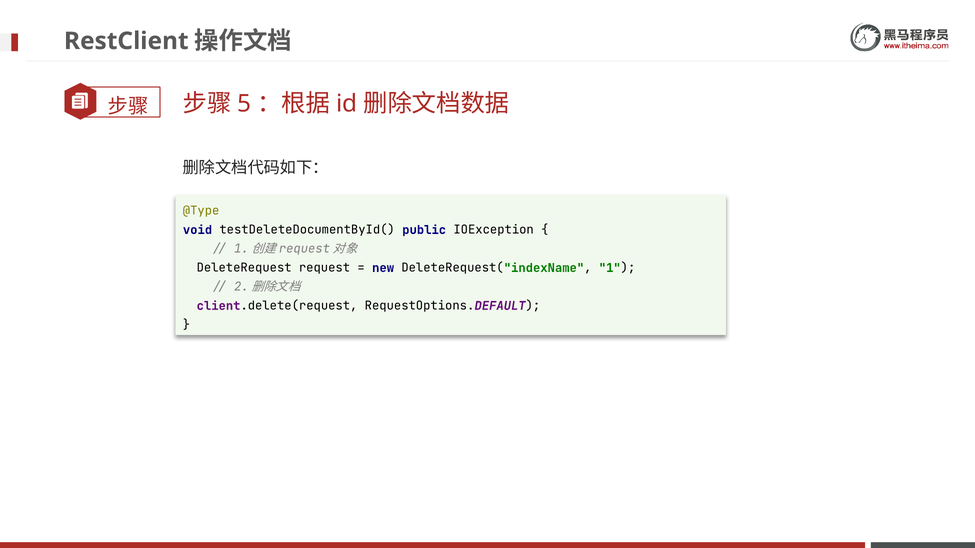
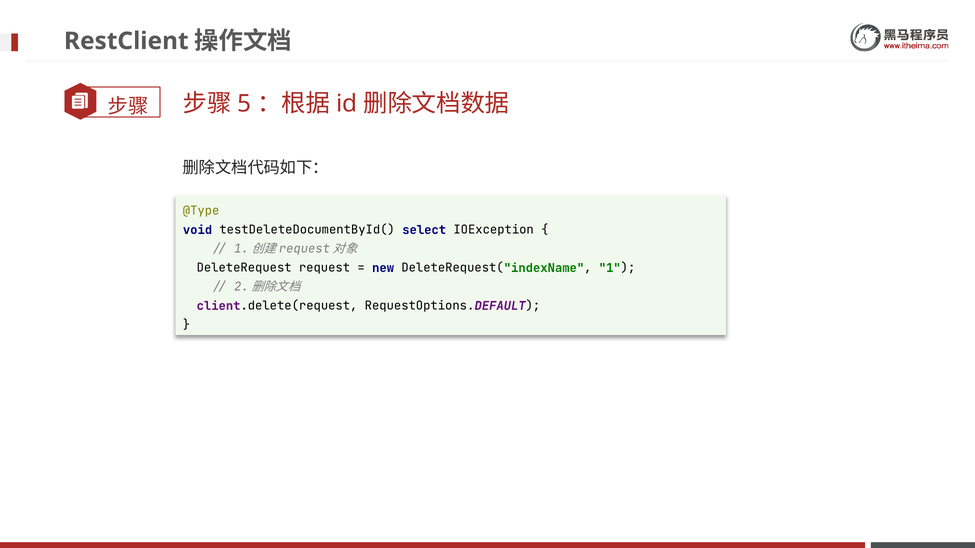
public: public -> select (424, 230)
